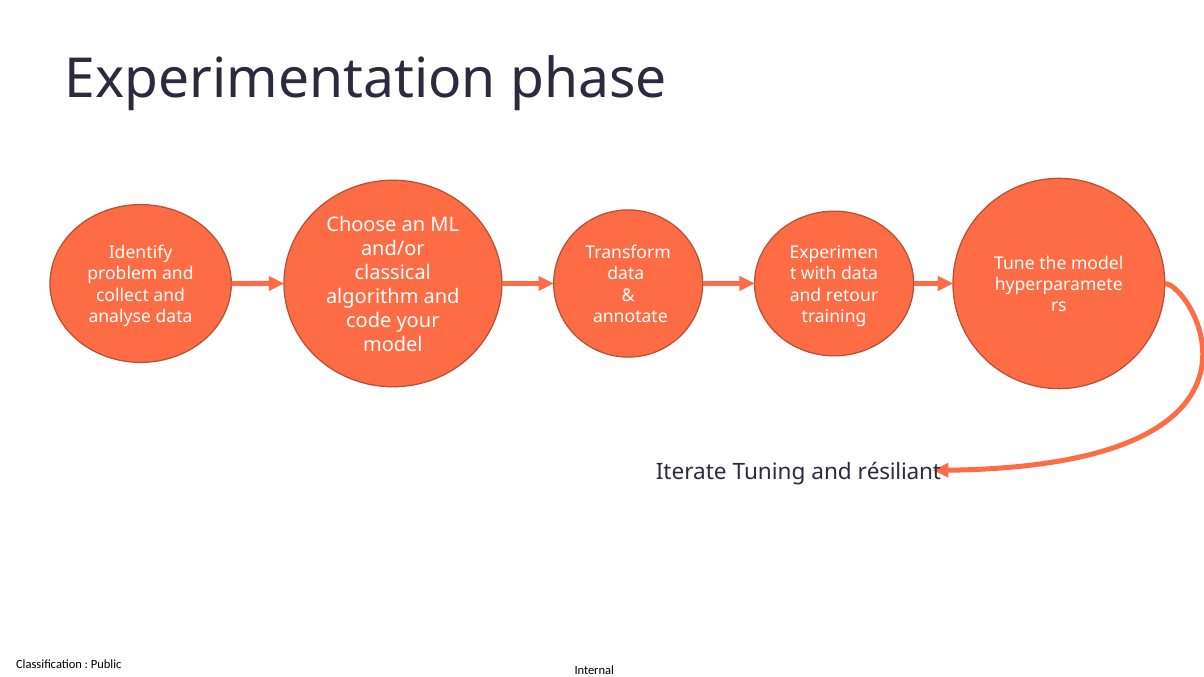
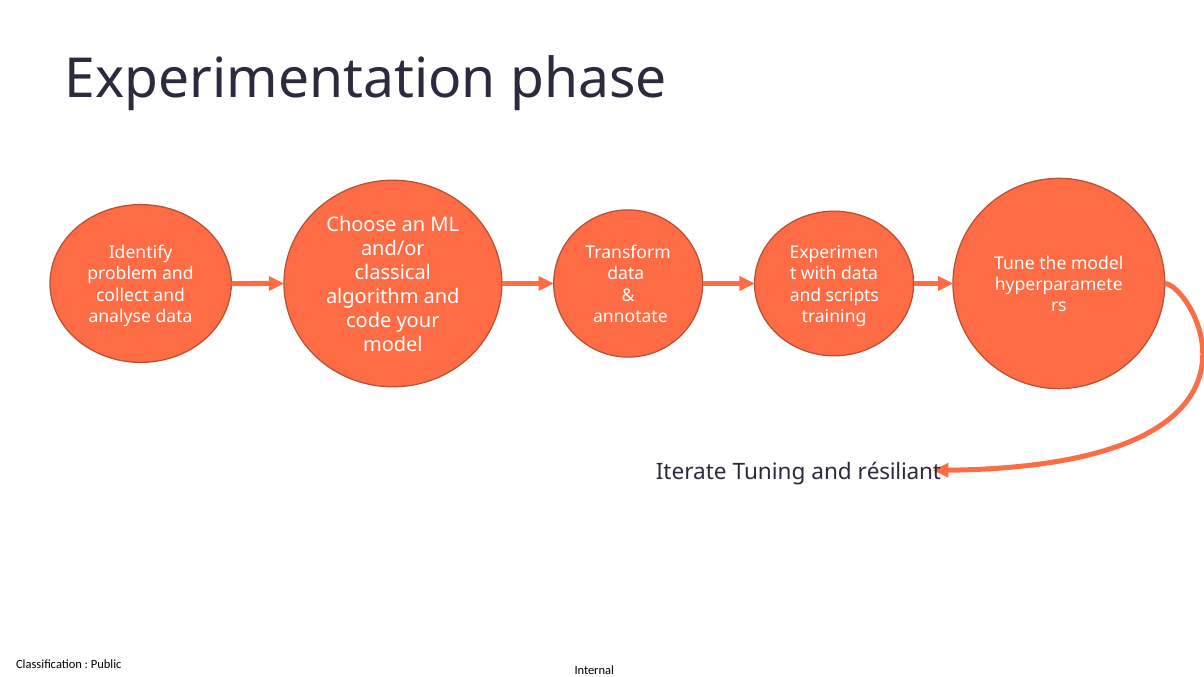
retour: retour -> scripts (852, 295)
